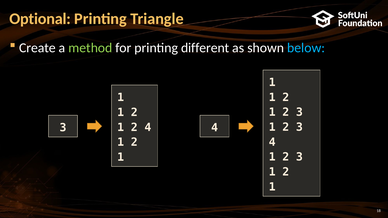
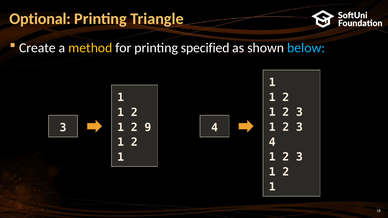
method colour: light green -> yellow (90, 48)
different: different -> specified (205, 48)
2 4: 4 -> 9 (148, 127)
